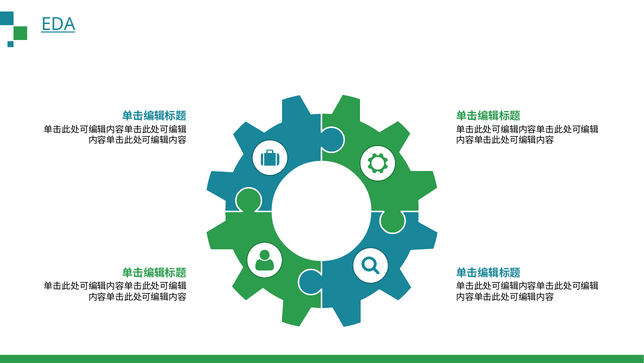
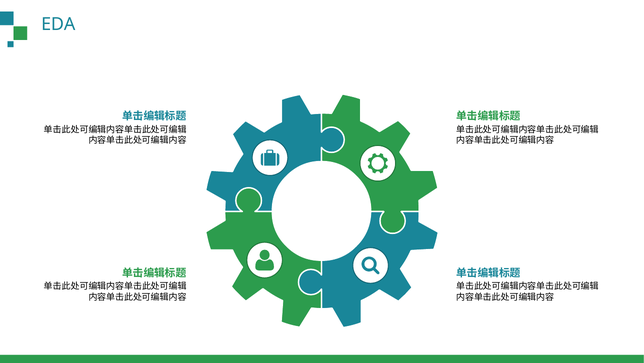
EDA underline: present -> none (58, 24)
